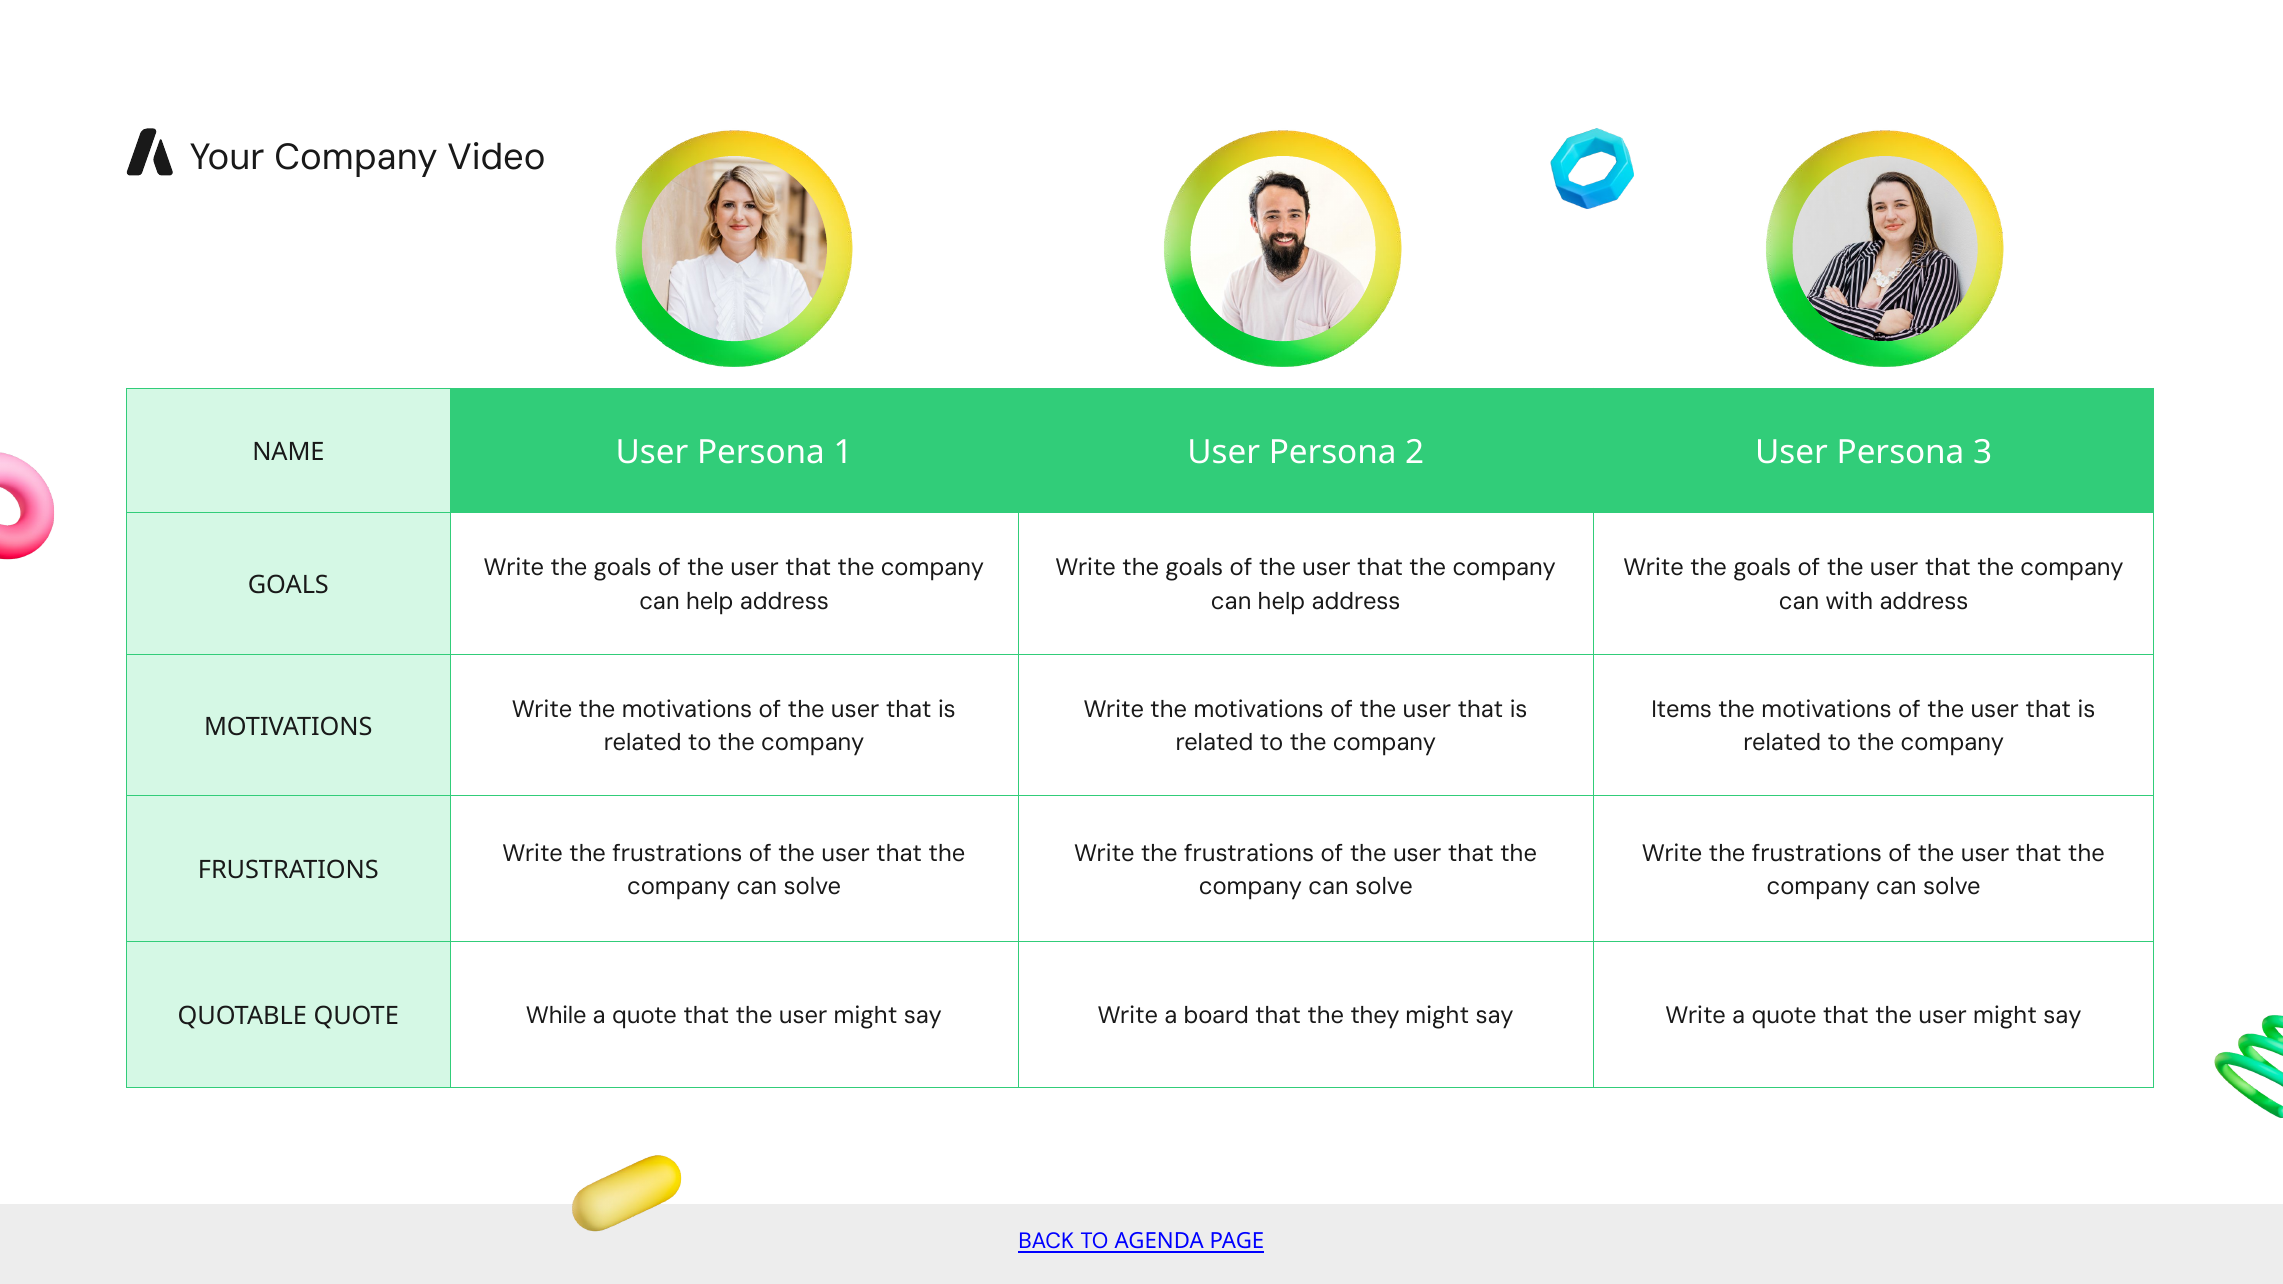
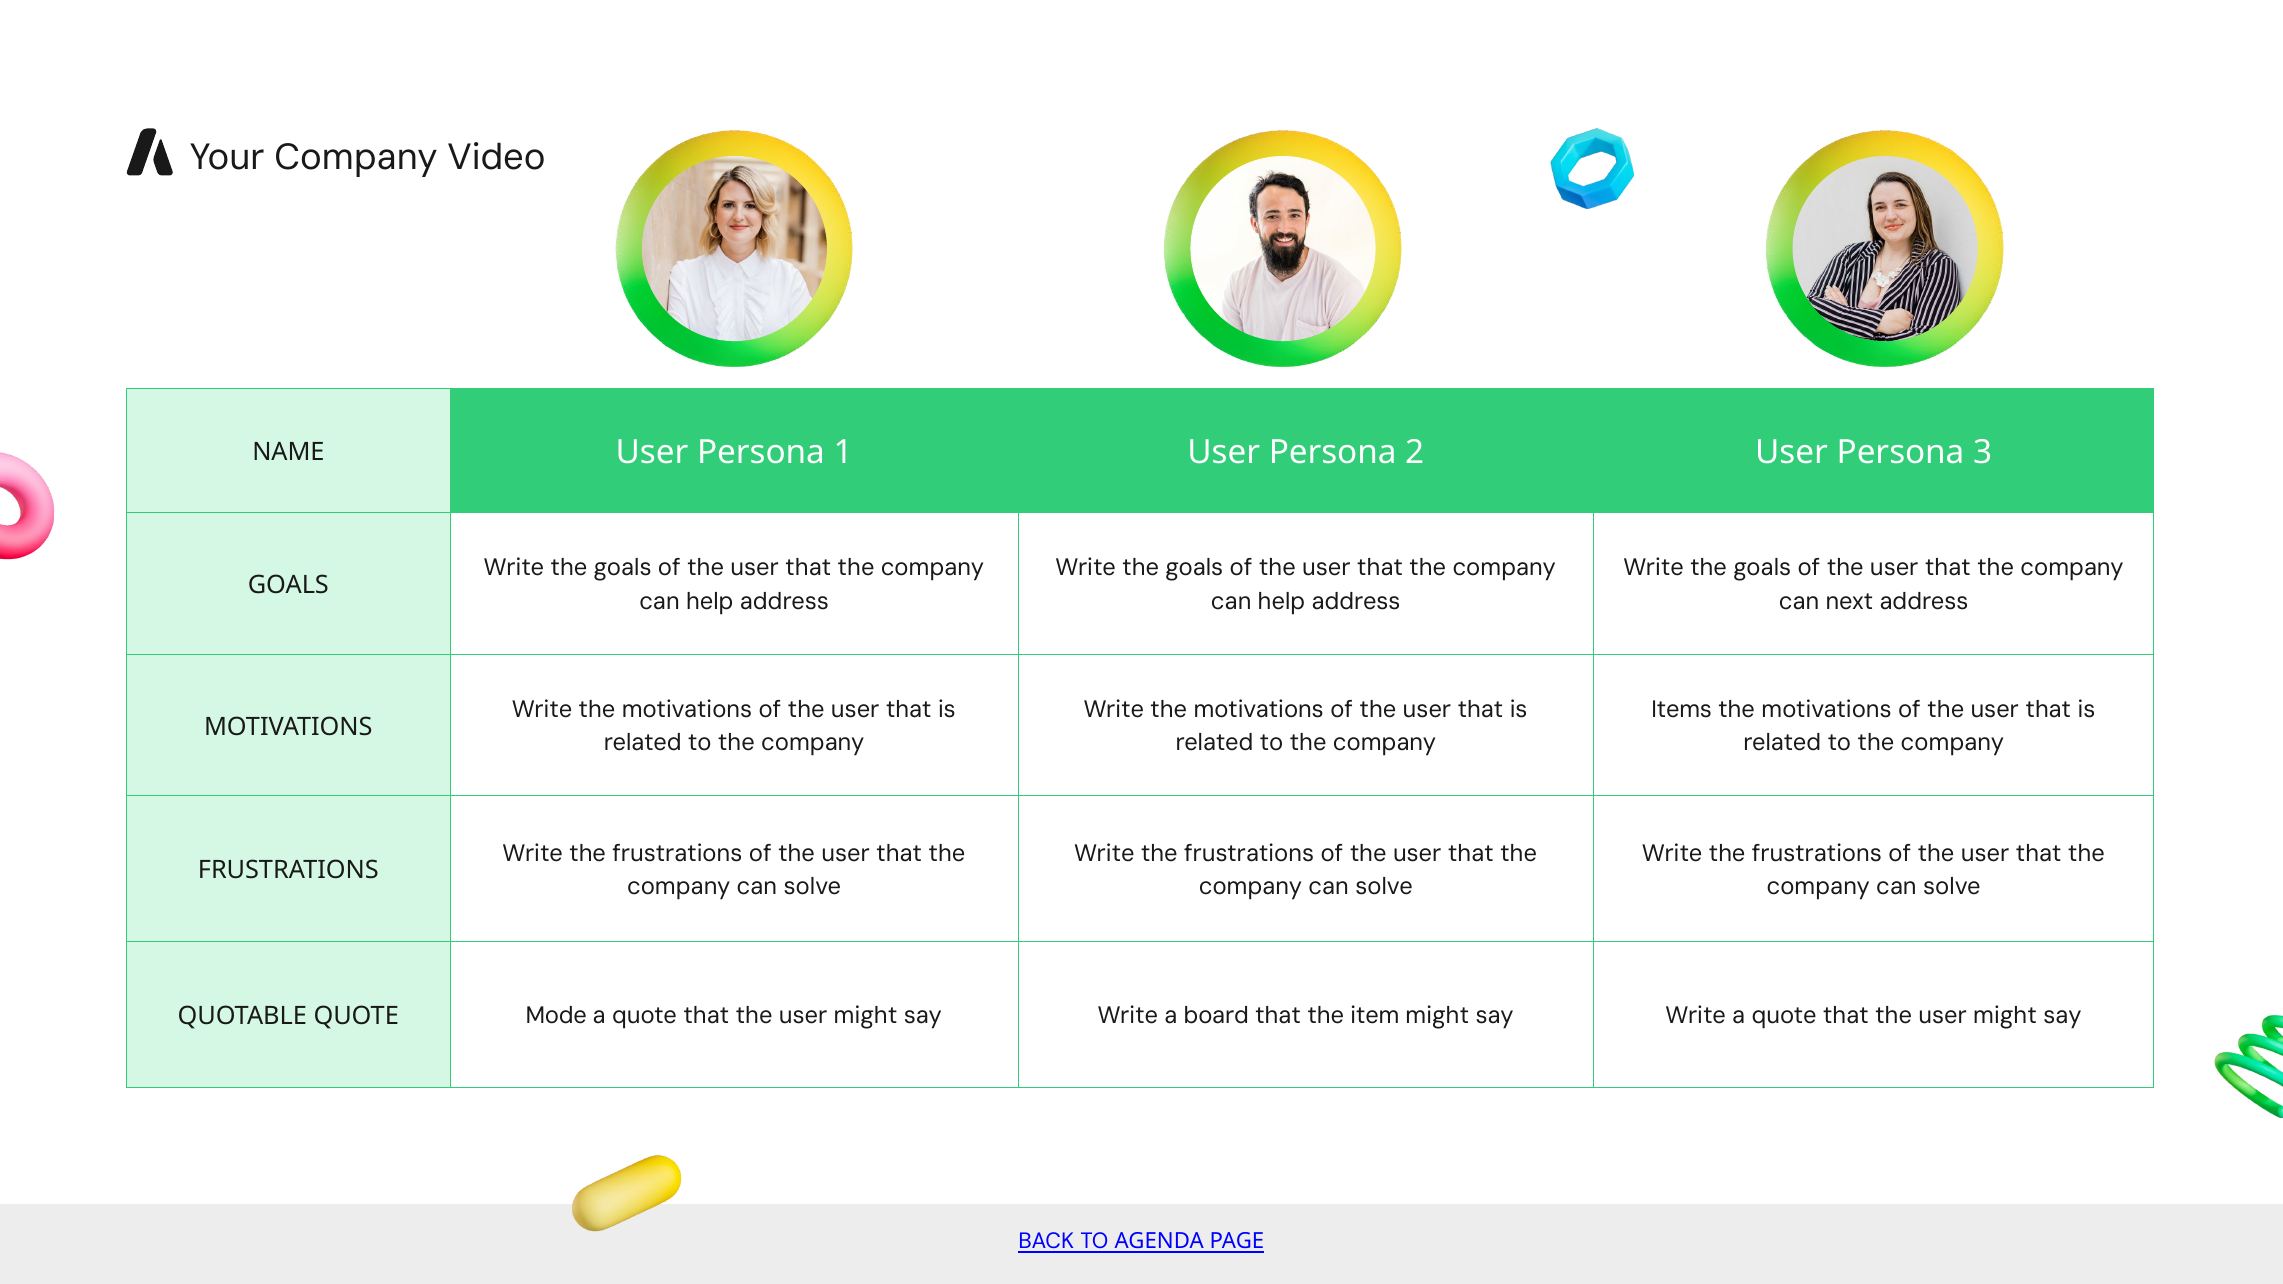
with: with -> next (1849, 601)
While: While -> Mode (556, 1016)
they: they -> item (1375, 1016)
